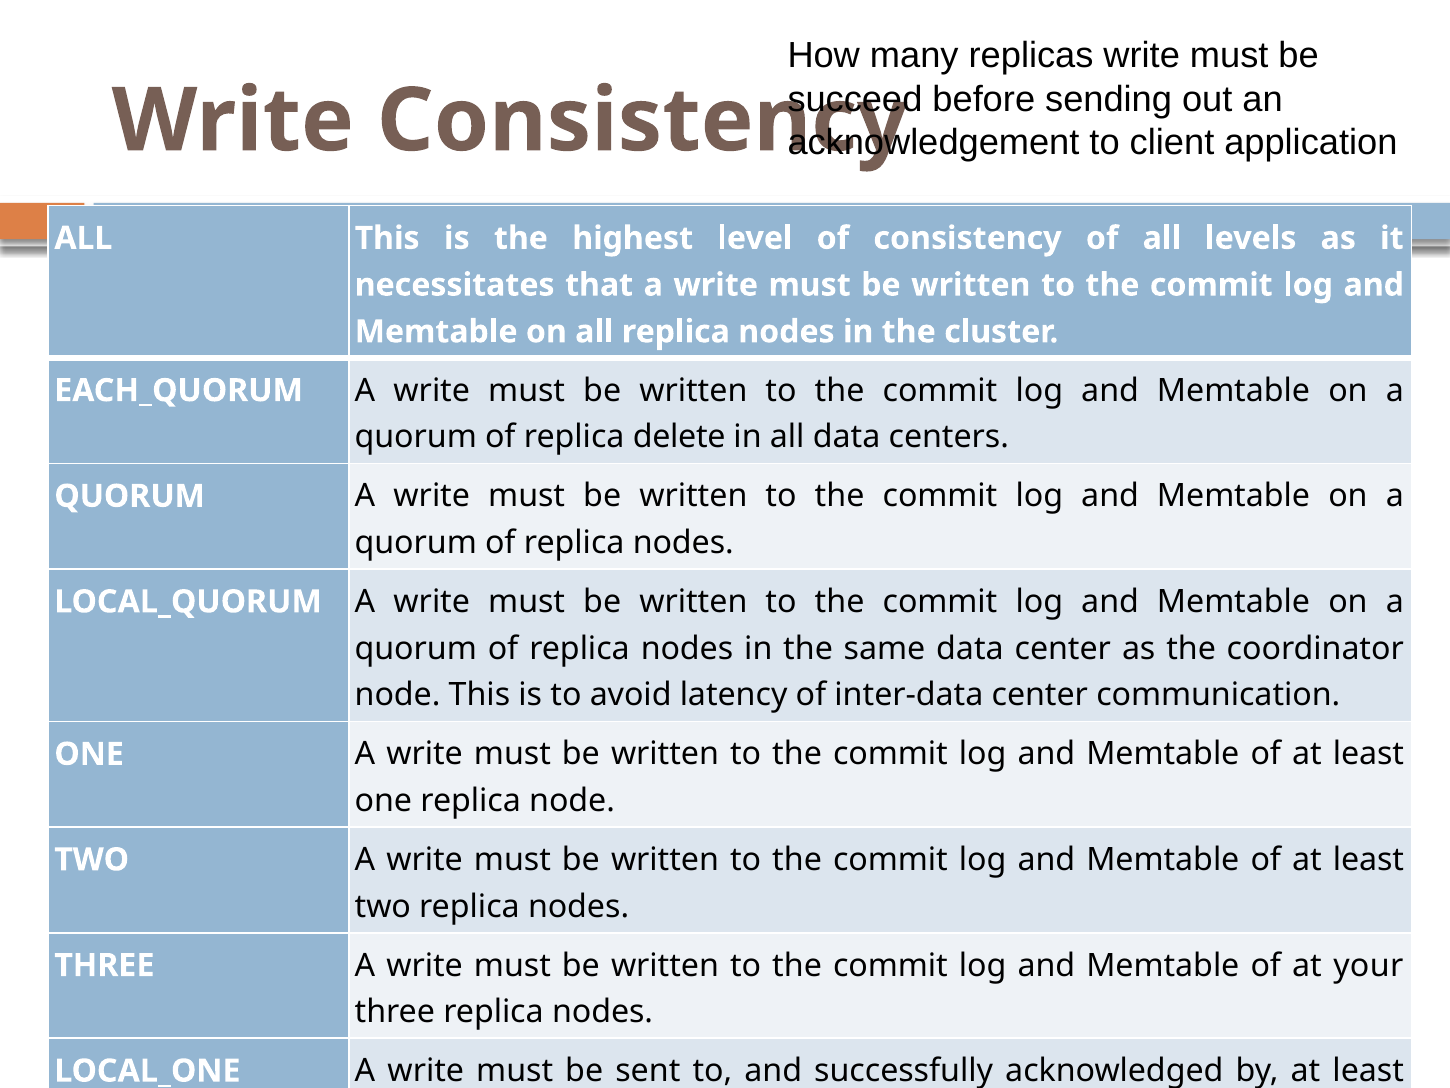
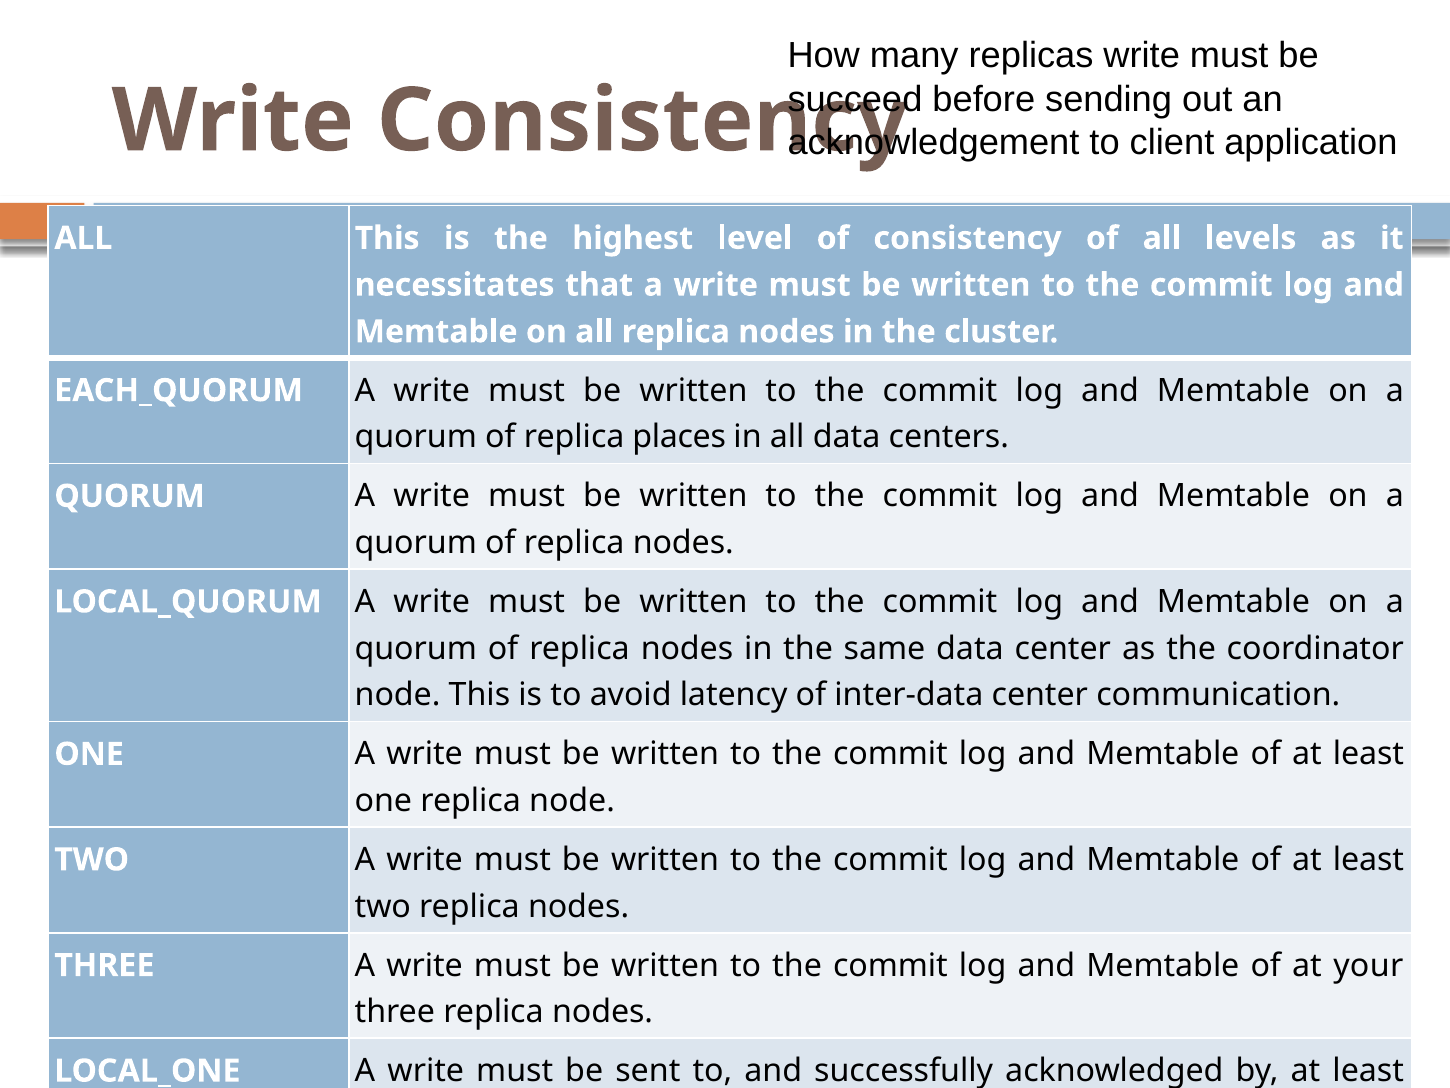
delete: delete -> places (679, 437)
